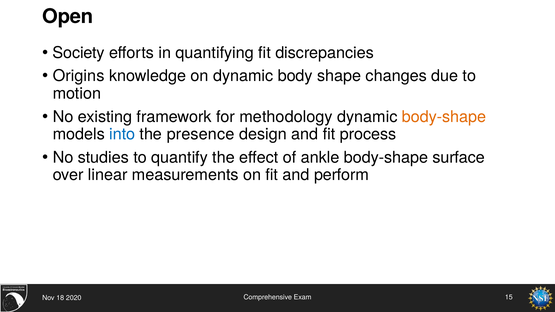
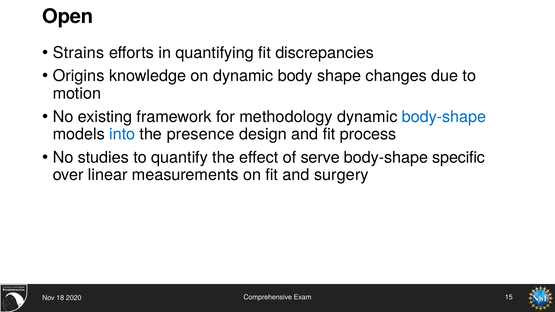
Society: Society -> Strains (79, 53)
body-shape colour: orange -> blue (444, 117)
ankle: ankle -> serve (320, 158)
surface: surface -> specific (459, 158)
perform: perform -> surgery (341, 175)
